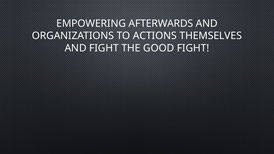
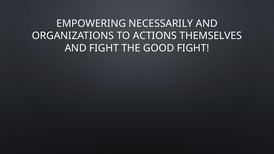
AFTERWARDS: AFTERWARDS -> NECESSARILY (161, 23)
